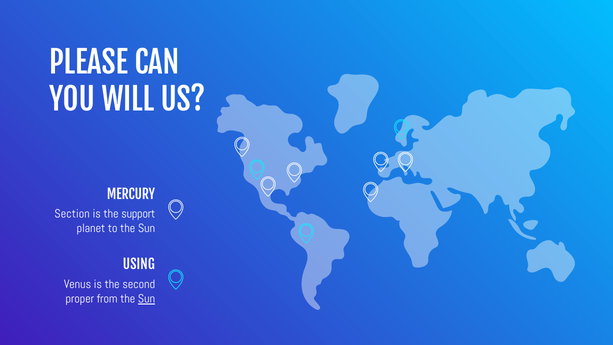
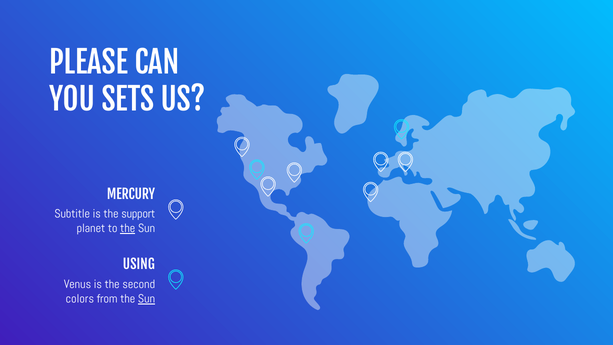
WILL: WILL -> SETS (128, 100)
Section: Section -> Subtitle (72, 214)
the underline: none -> present (128, 228)
proper: proper -> colors (80, 299)
